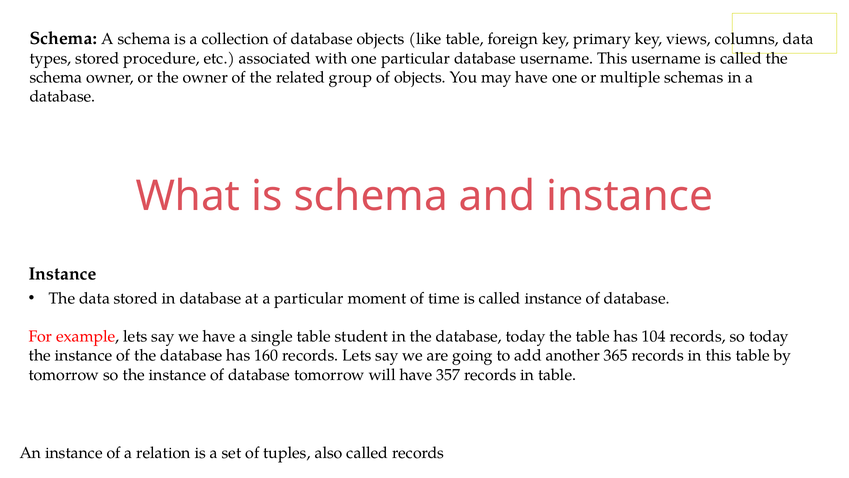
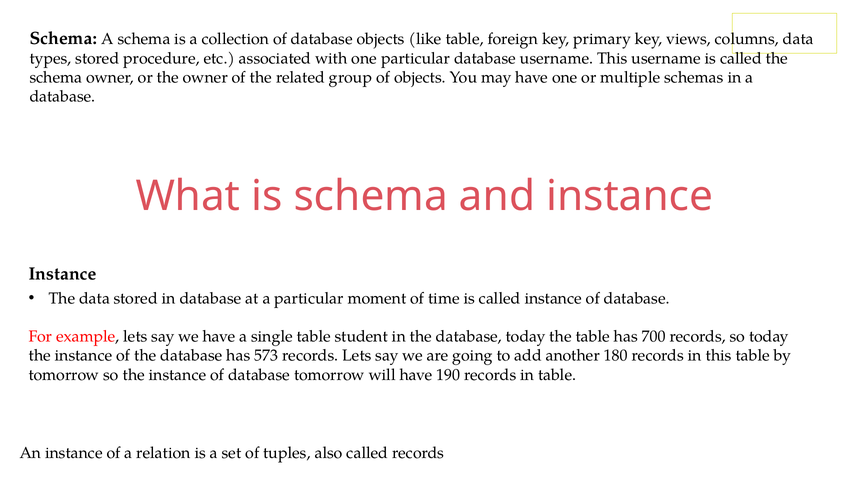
104: 104 -> 700 (654, 336)
160: 160 -> 573 (266, 355)
365: 365 -> 180 (616, 355)
357: 357 -> 190 (448, 374)
